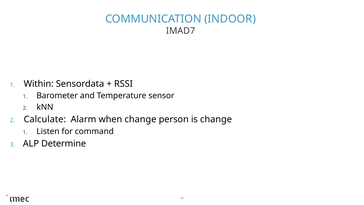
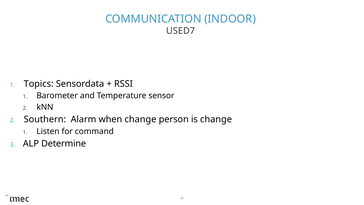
IMAD7: IMAD7 -> USED7 (181, 31)
Within: Within -> Topics (39, 84)
Calculate: Calculate -> Southern (45, 119)
